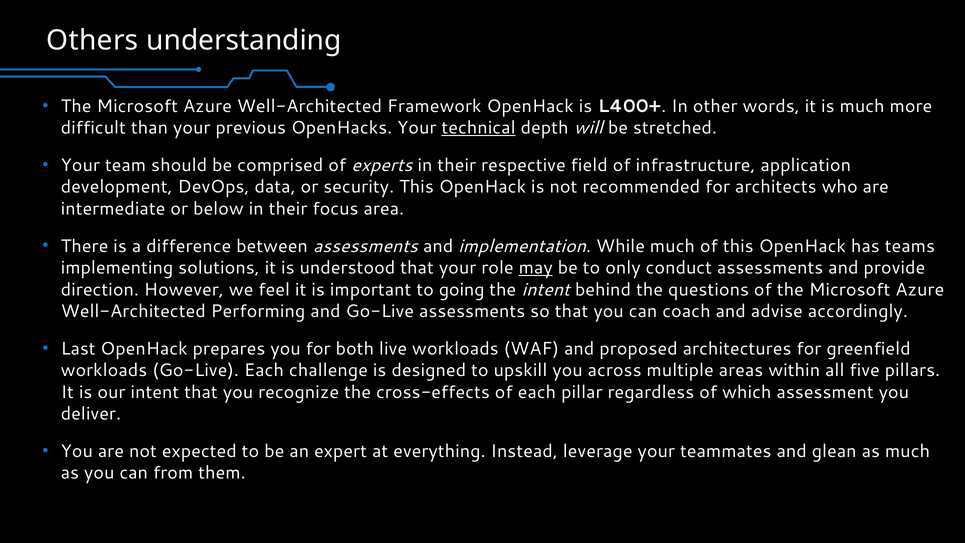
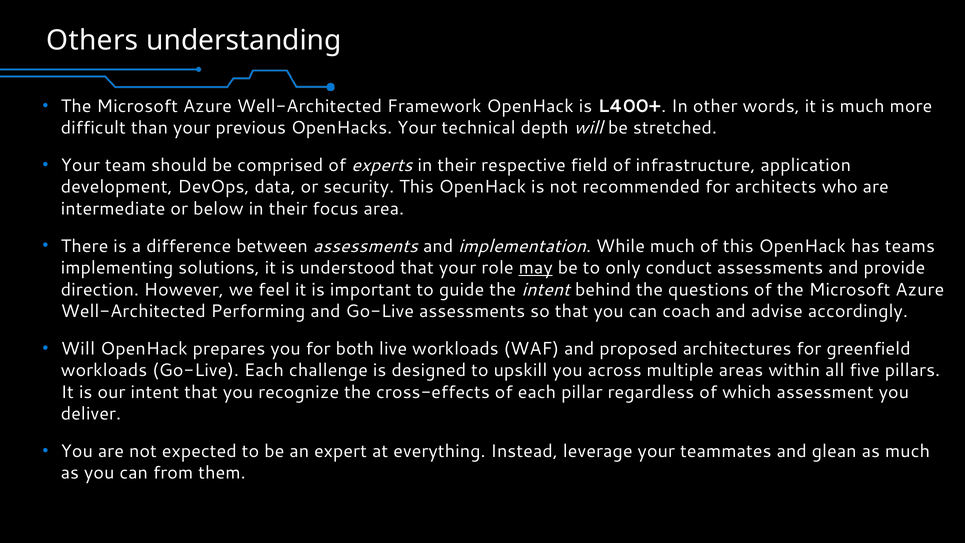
technical underline: present -> none (479, 128)
going: going -> guide (462, 289)
Last: Last -> Will (78, 349)
